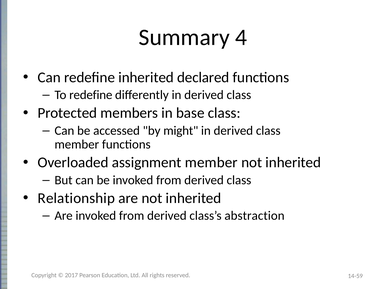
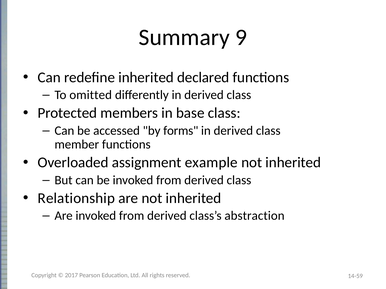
4: 4 -> 9 (241, 37)
To redefine: redefine -> omitted (91, 95)
might: might -> forms (181, 131)
assignment member: member -> example (211, 163)
